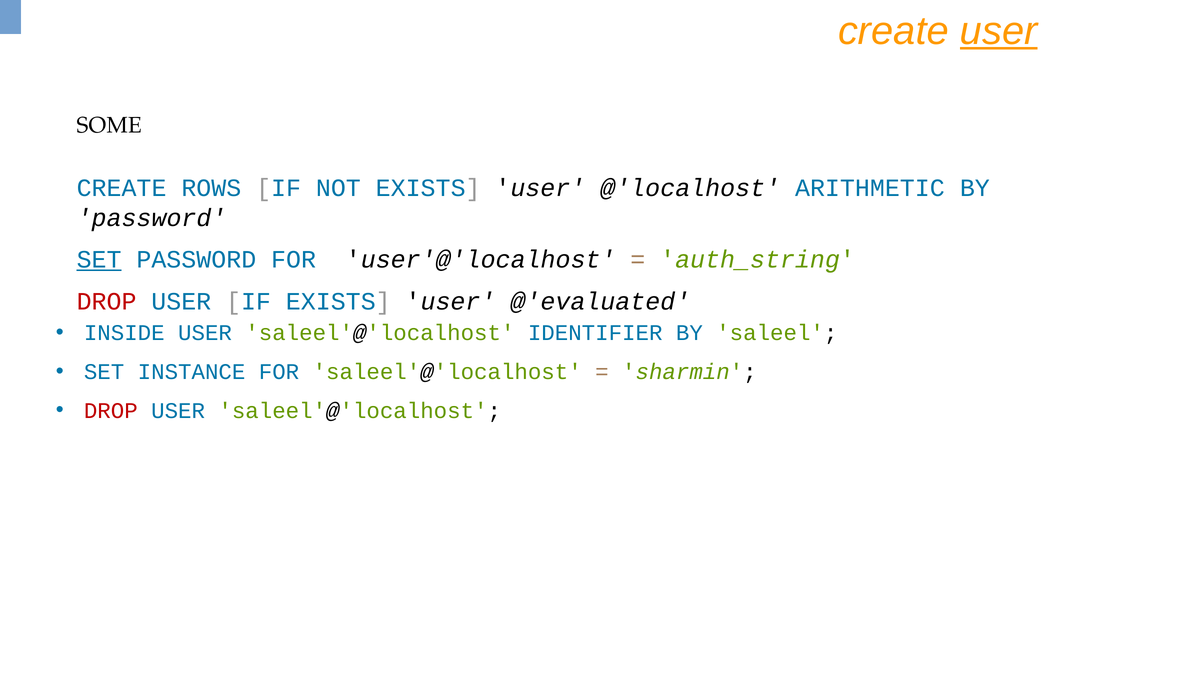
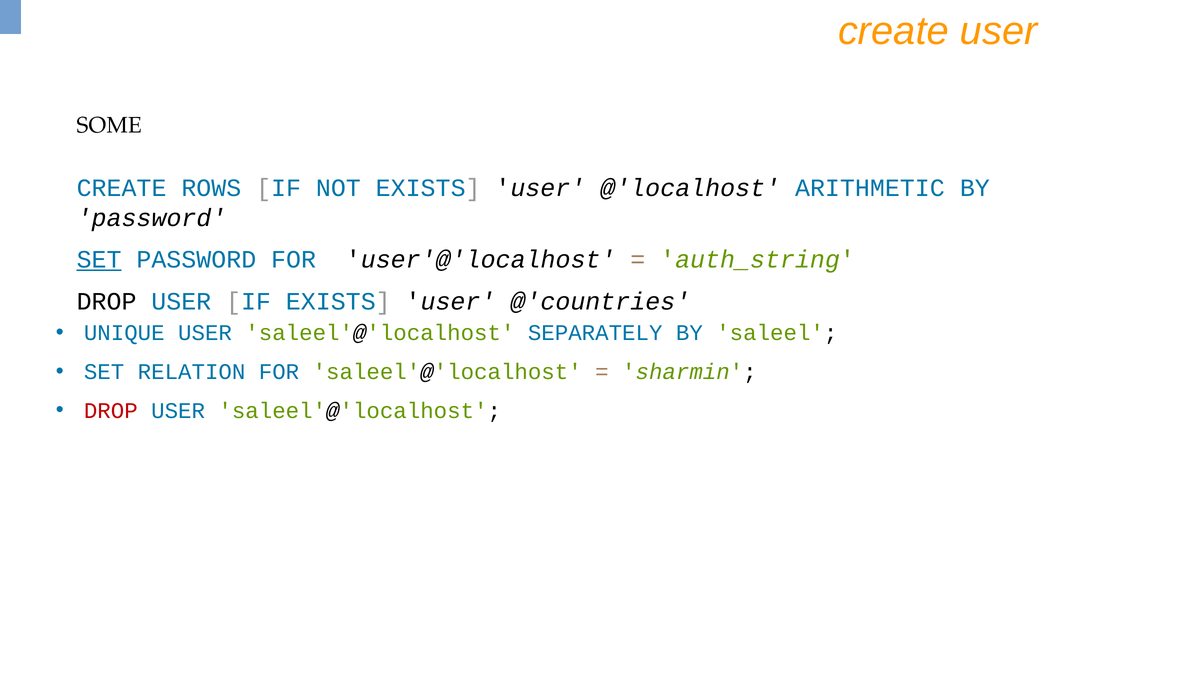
user underline: present -> none (999, 31)
DROP colour: red -> black (107, 302)
@'evaluated: @'evaluated -> @'countries (600, 302)
INSIDE: INSIDE -> UNIQUE (124, 333)
IDENTIFIER: IDENTIFIER -> SEPARATELY (595, 333)
INSTANCE: INSTANCE -> RELATION (192, 372)
